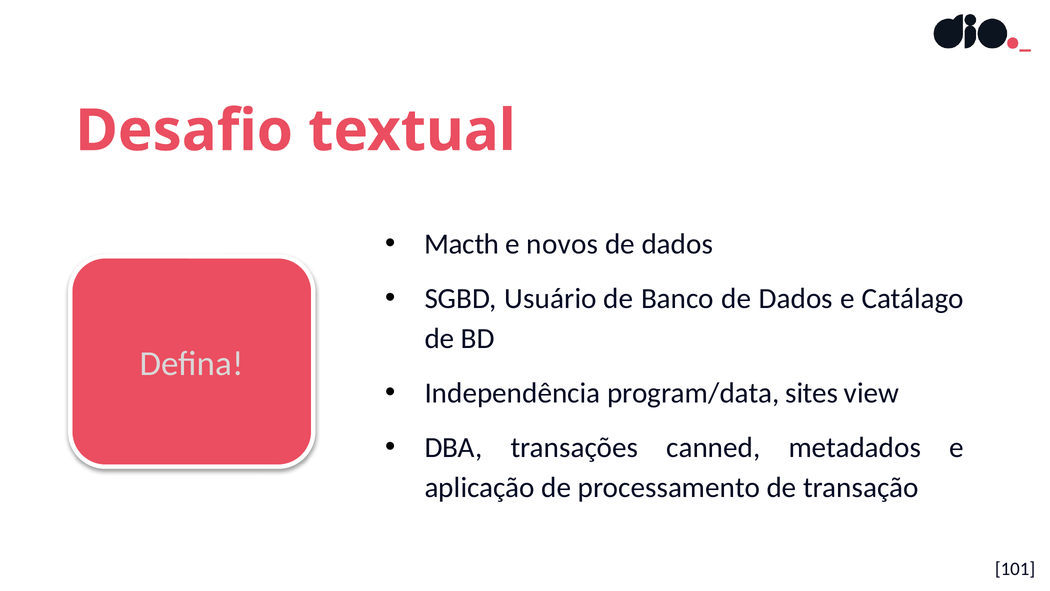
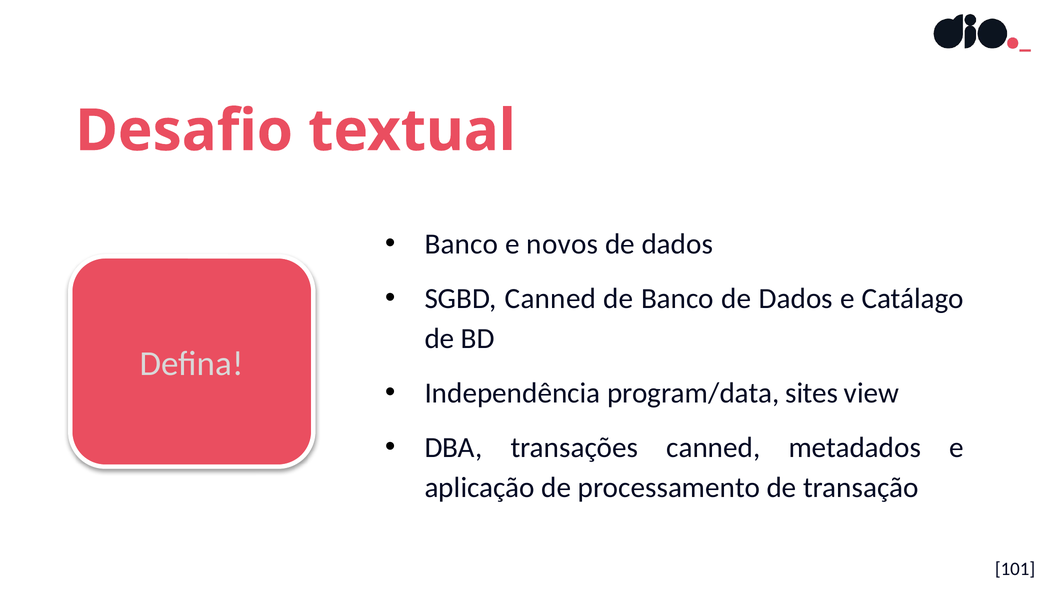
Macth: Macth -> Banco (461, 244)
SGBD Usuário: Usuário -> Canned (550, 298)
